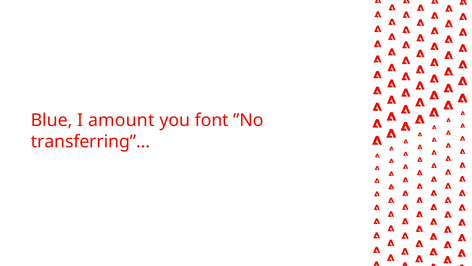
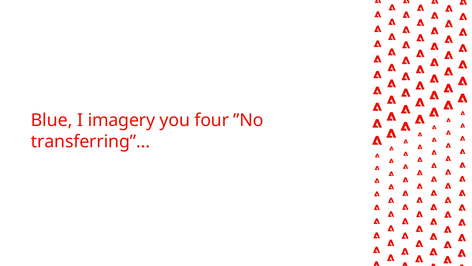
amount: amount -> imagery (121, 120)
font: font -> four (212, 120)
